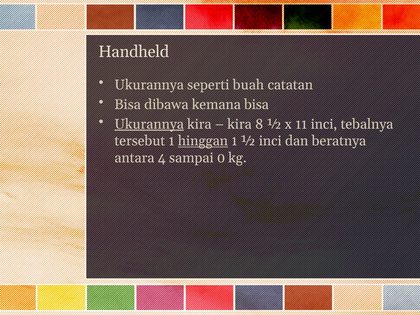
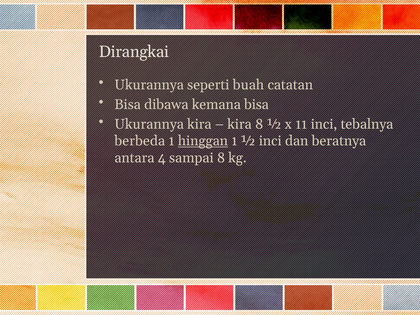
Handheld: Handheld -> Dirangkai (134, 52)
Ukurannya underline: present -> none (149, 124)
tersebut: tersebut -> berbeda (140, 141)
sampai 0: 0 -> 8 (221, 158)
